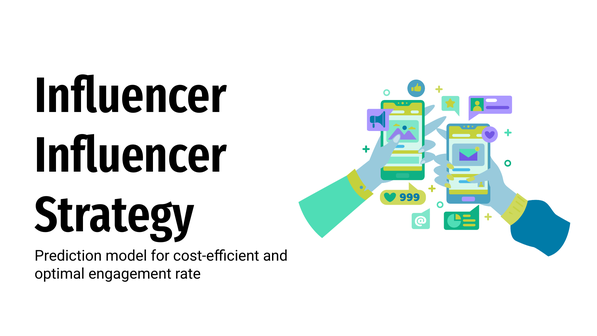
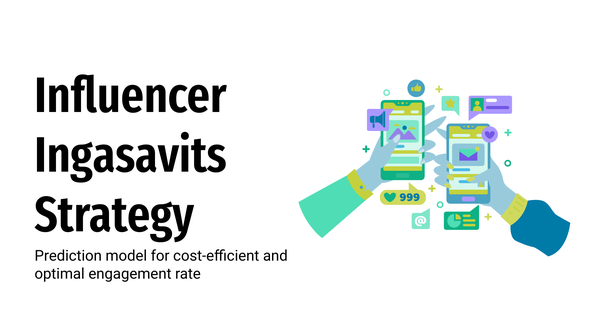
Influencer: Influencer -> Ingasavits (131, 155)
